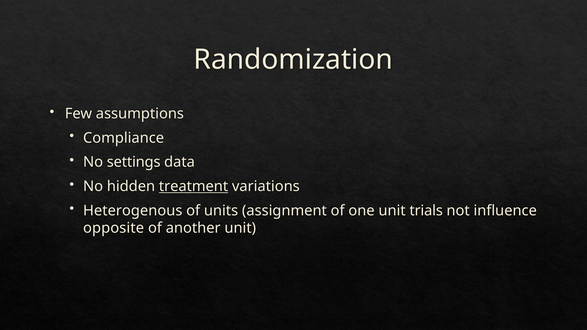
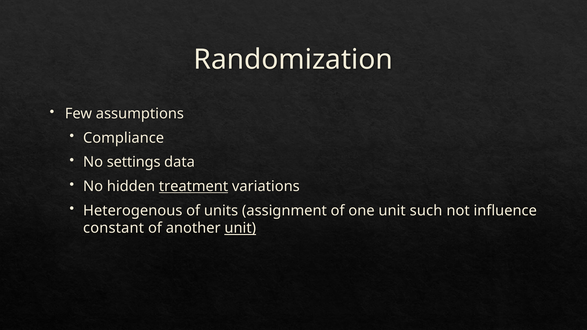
trials: trials -> such (426, 211)
opposite: opposite -> constant (114, 228)
unit underline: none -> present (240, 228)
